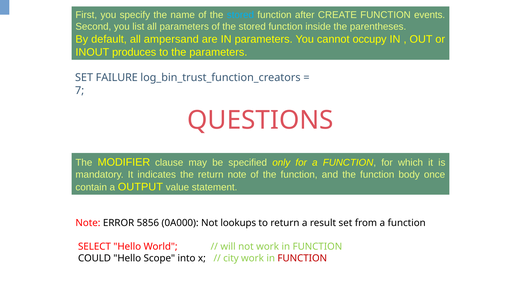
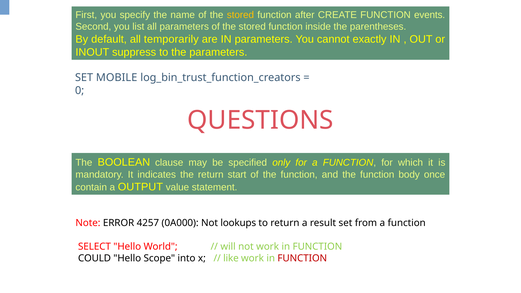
stored colour: light blue -> yellow (240, 15)
ampersand: ampersand -> temporarily (171, 39)
occupy: occupy -> exactly (370, 39)
produces: produces -> suppress (134, 52)
FAILURE: FAILURE -> MOBILE (117, 78)
7: 7 -> 0 (80, 91)
MODIFIER: MODIFIER -> BOOLEAN (124, 162)
return note: note -> start (237, 175)
5856: 5856 -> 4257 (148, 223)
city: city -> like (231, 258)
